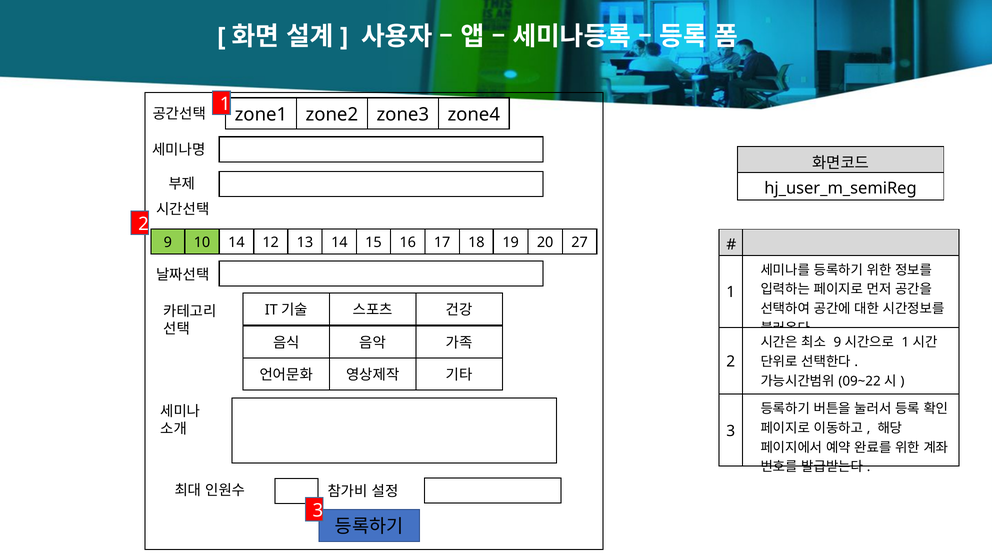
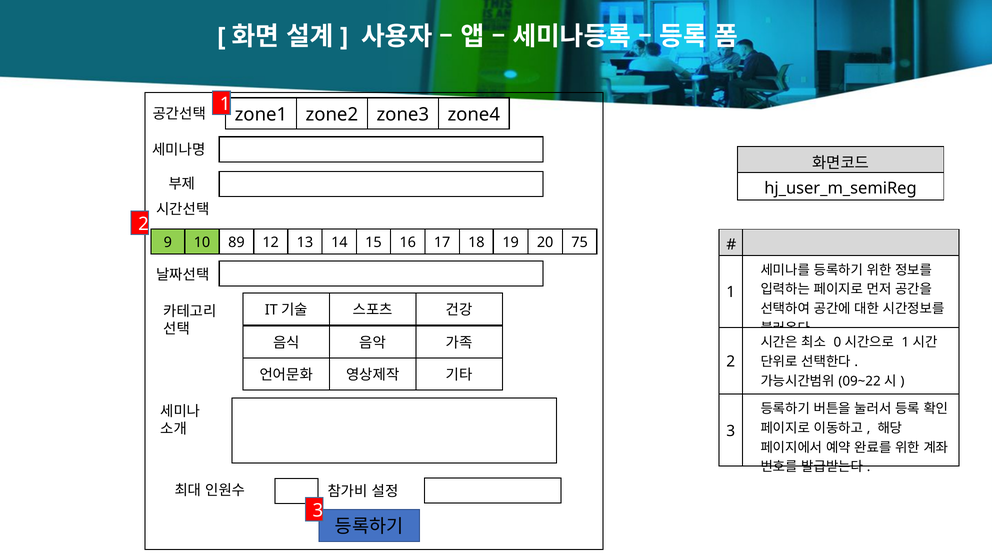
10 14: 14 -> 89 (236, 243)
27: 27 -> 75 (580, 243)
9: 9 -> 0 (837, 342)
